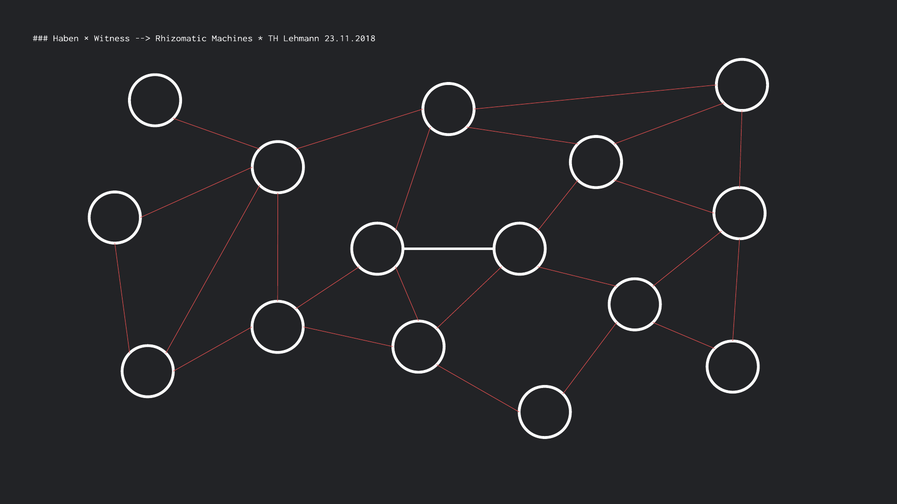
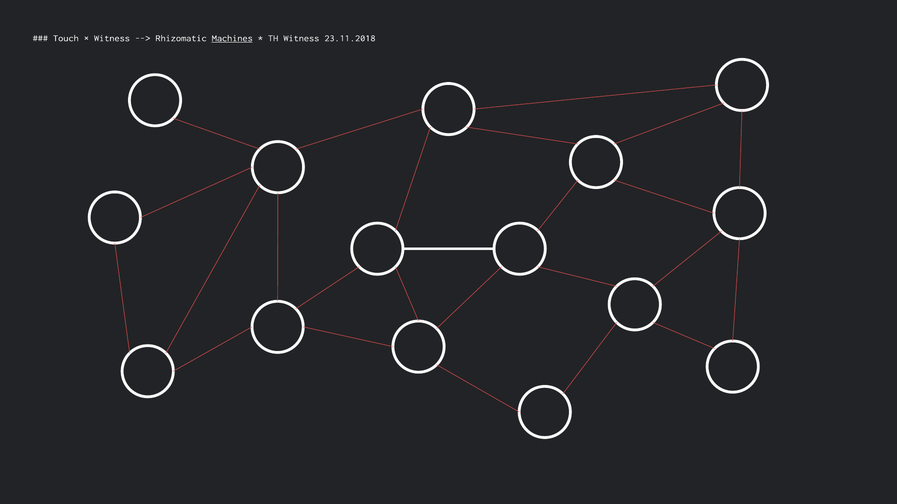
Haben: Haben -> Touch (66, 38)
Machines underline: none -> present (232, 38)
TH Lehmann: Lehmann -> Witness (301, 38)
